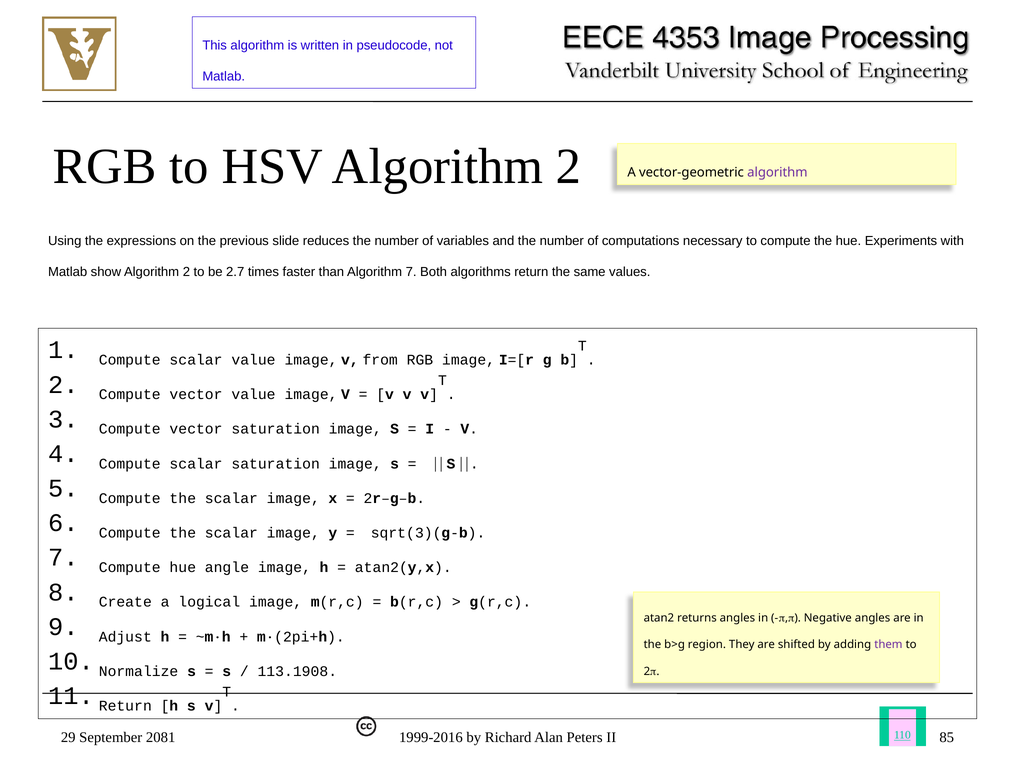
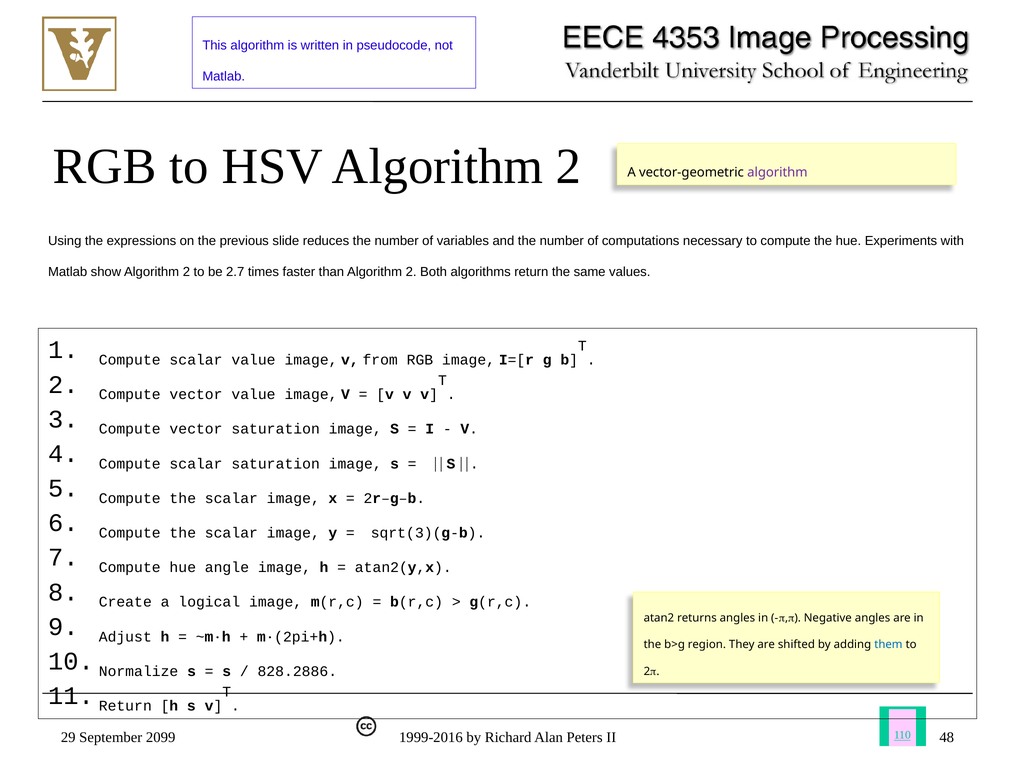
than Algorithm 7: 7 -> 2 (411, 272)
them colour: purple -> blue (888, 645)
113.1908: 113.1908 -> 828.2886 (297, 671)
2081: 2081 -> 2099 (161, 738)
85: 85 -> 48 (947, 738)
